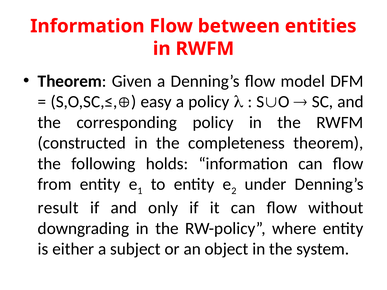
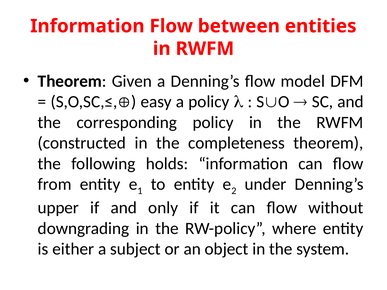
result: result -> upper (58, 208)
